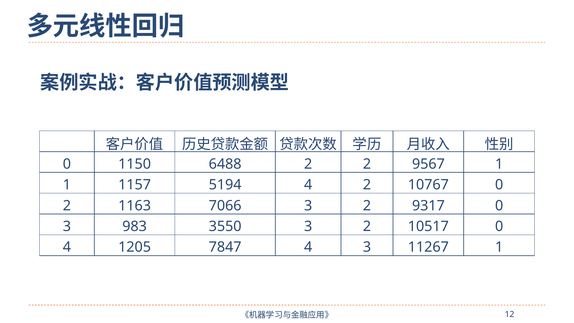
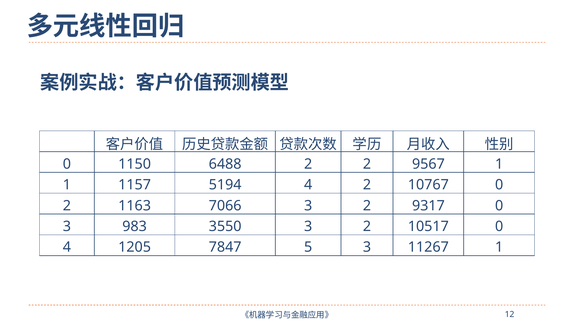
7847 4: 4 -> 5 (308, 247)
